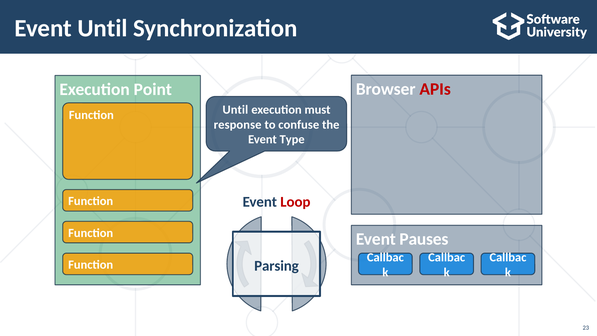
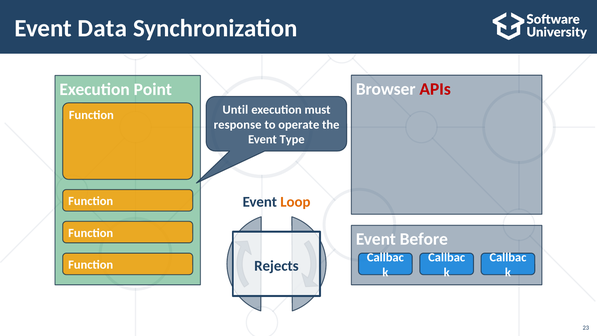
Event Until: Until -> Data (102, 28)
confuse: confuse -> operate (299, 125)
Loop colour: red -> orange (295, 202)
Pauses: Pauses -> Before (424, 239)
Parsing: Parsing -> Rejects (276, 266)
